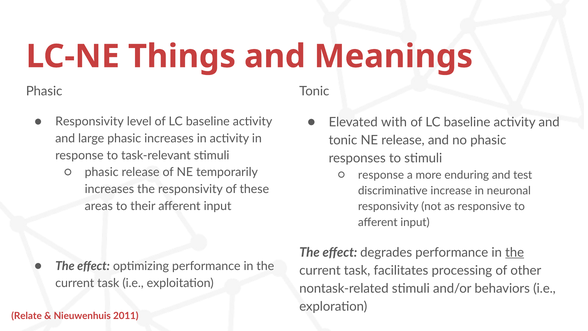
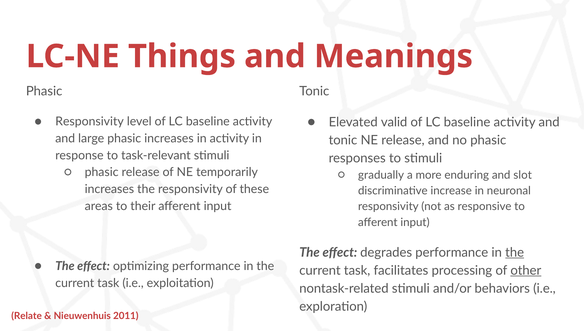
with: with -> valid (394, 122)
response: response -> gradually (381, 175)
test: test -> slot (523, 175)
other underline: none -> present (526, 270)
